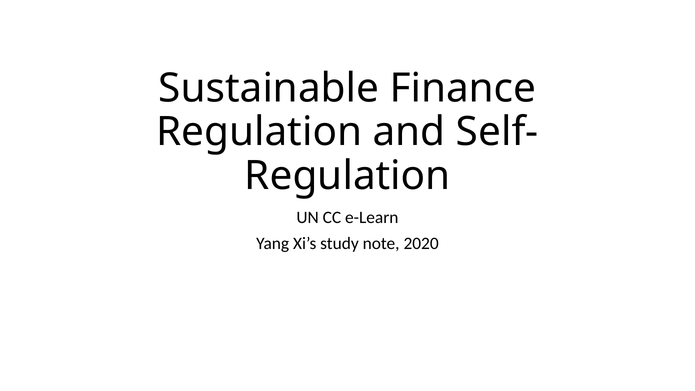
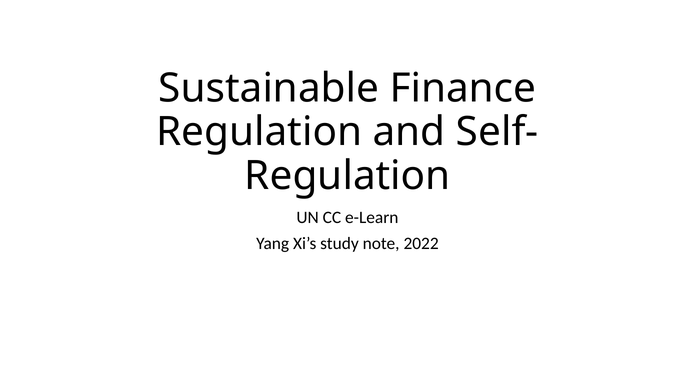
2020: 2020 -> 2022 (421, 243)
